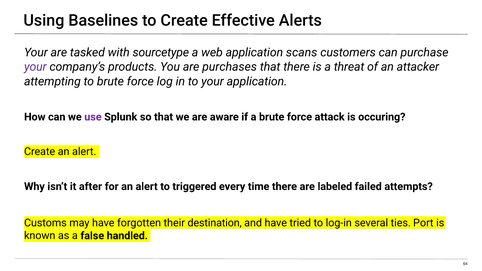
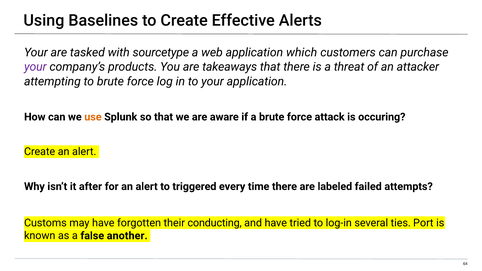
scans: scans -> which (302, 53)
purchases: purchases -> takeaways (230, 67)
use colour: purple -> orange (93, 117)
destination: destination -> conducting (215, 223)
handled: handled -> another (127, 236)
